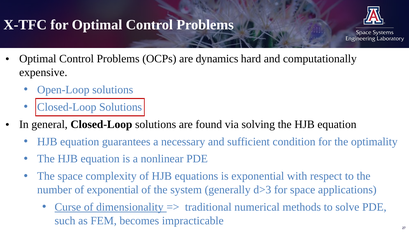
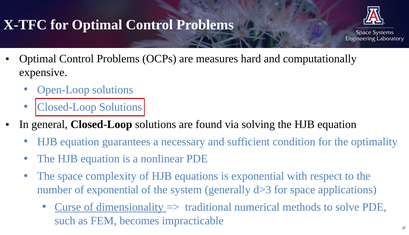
dynamics: dynamics -> measures (217, 59)
